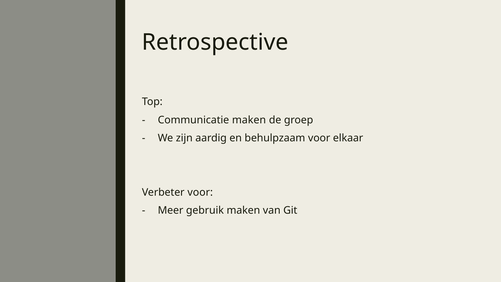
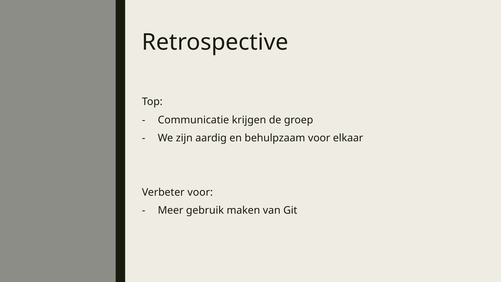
Communicatie maken: maken -> krijgen (249, 120)
